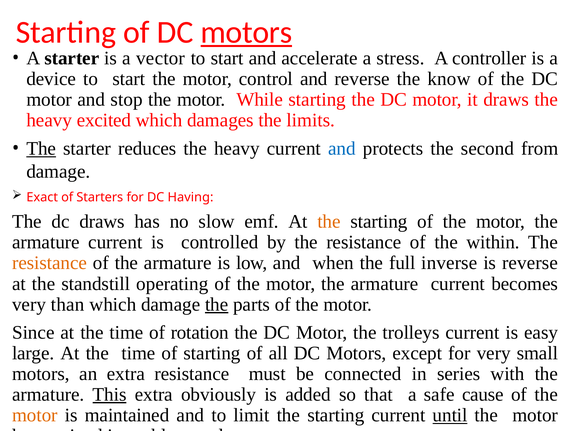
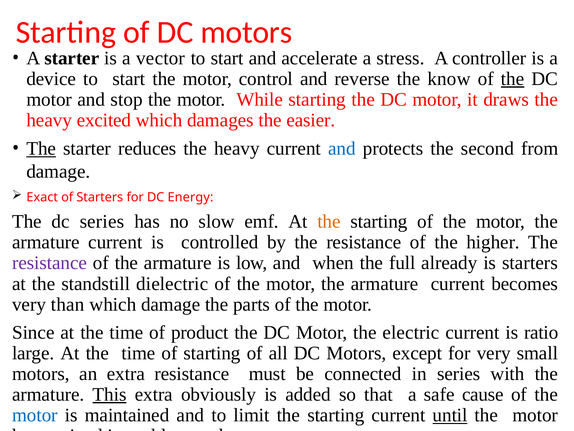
motors underline: present -> none (246, 32)
the underline: none -> present (513, 79)
limits: limits -> easier (311, 120)
Having: Having -> Energy (190, 197)
dc draws: draws -> series (102, 221)
within: within -> higher (493, 242)
resistance colour: orange -> purple (50, 263)
inverse: inverse -> already (449, 263)
is reverse: reverse -> starters (530, 263)
operating: operating -> dielectric (172, 283)
the underline: present -> none (217, 304)
rotation: rotation -> product (200, 332)
trolleys: trolleys -> electric (411, 332)
easy: easy -> ratio (541, 332)
motor colour: orange -> blue (35, 415)
